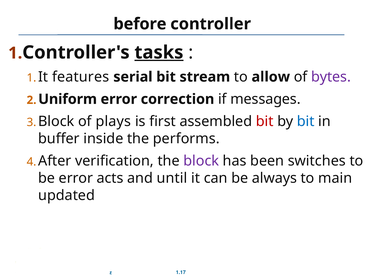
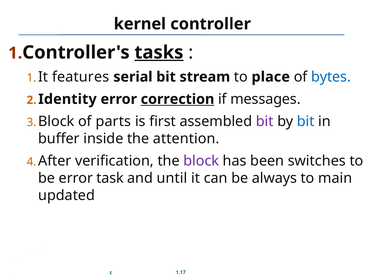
before: before -> kernel (140, 24)
allow: allow -> place (271, 77)
bytes colour: purple -> blue (331, 77)
Uniform: Uniform -> Identity (67, 99)
correction underline: none -> present (178, 99)
plays: plays -> parts (113, 121)
bit colour: red -> purple (265, 121)
performs: performs -> attention (186, 139)
acts: acts -> task (110, 178)
